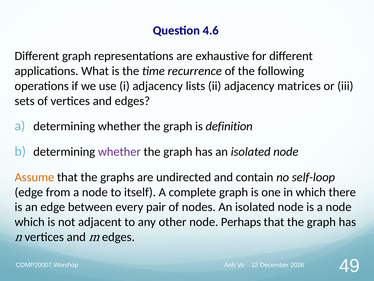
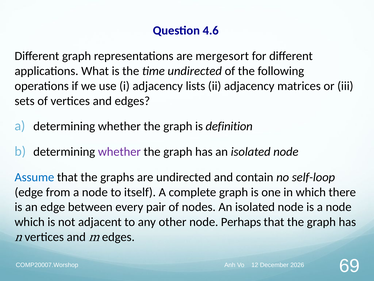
exhaustive: exhaustive -> mergesort (222, 56)
time recurrence: recurrence -> undirected (195, 71)
Assume colour: orange -> blue (34, 177)
49: 49 -> 69 (349, 265)
